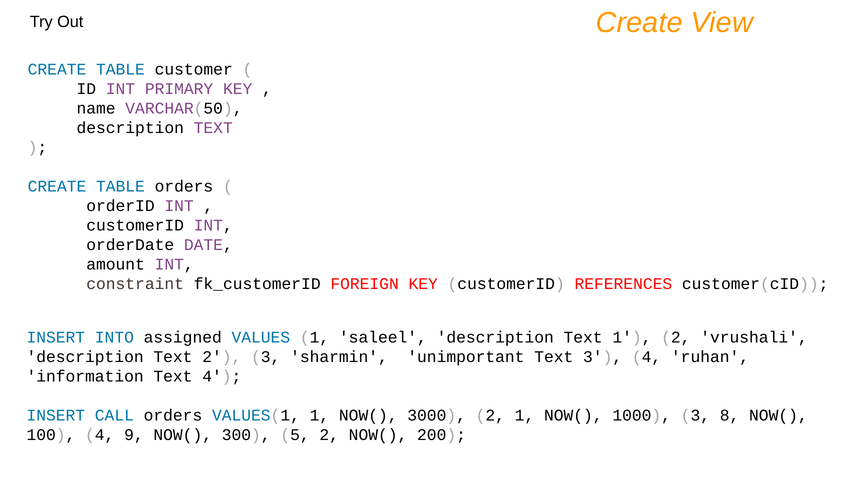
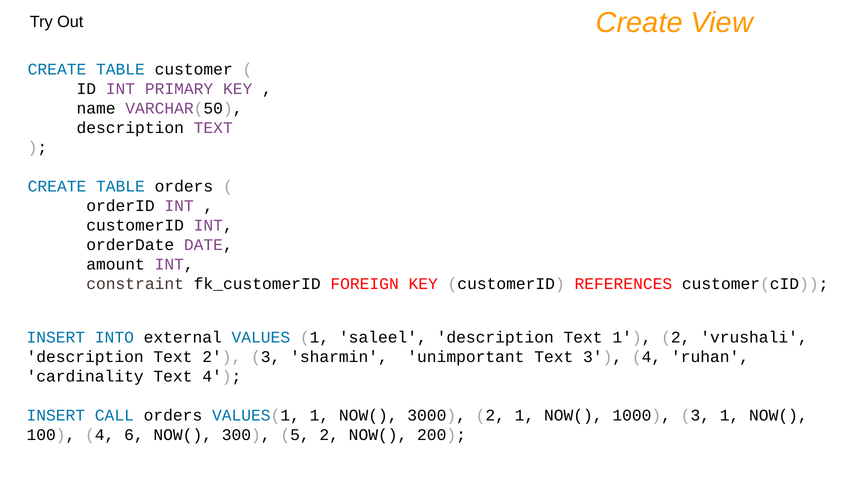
assigned: assigned -> external (183, 338)
information: information -> cardinality (85, 377)
3 8: 8 -> 1 (730, 416)
9: 9 -> 6 (134, 435)
